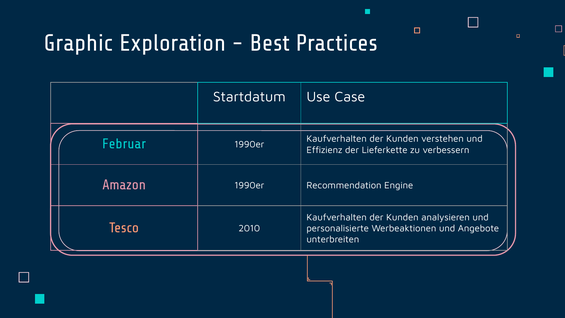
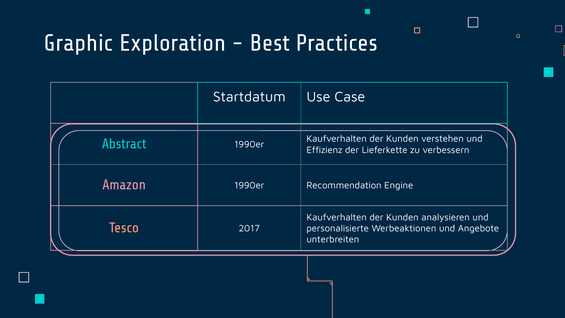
Februar: Februar -> Abstract (124, 144)
2010: 2010 -> 2017 (249, 228)
